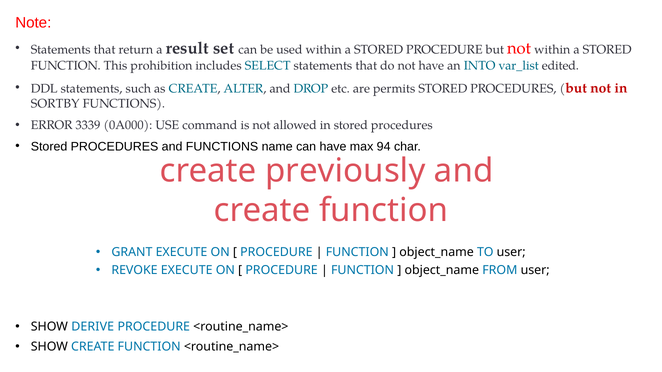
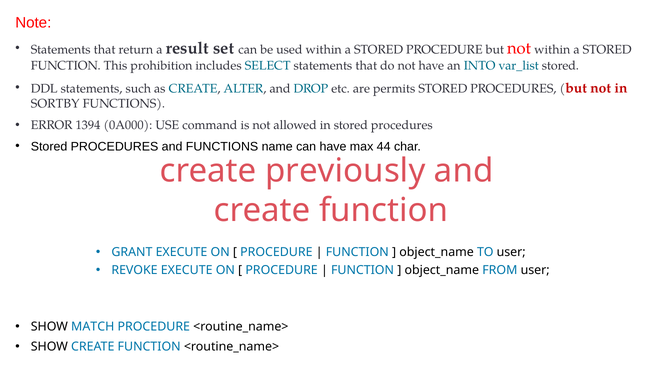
var_list edited: edited -> stored (560, 66)
3339: 3339 -> 1394 (88, 125)
94: 94 -> 44 (384, 147)
DERIVE: DERIVE -> MATCH (93, 327)
